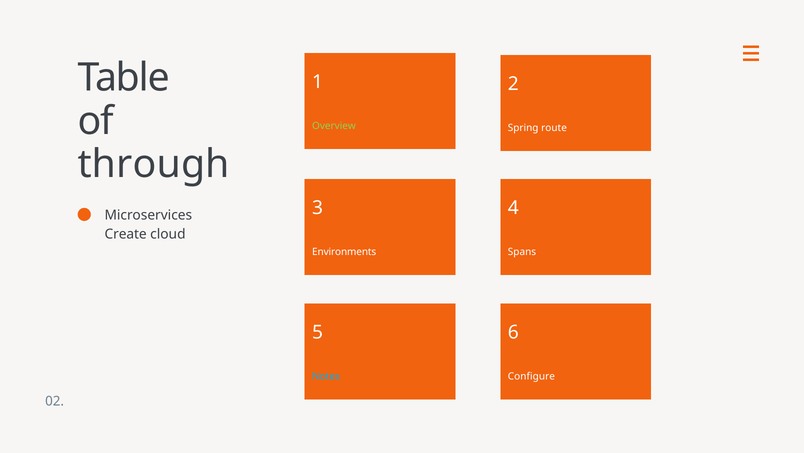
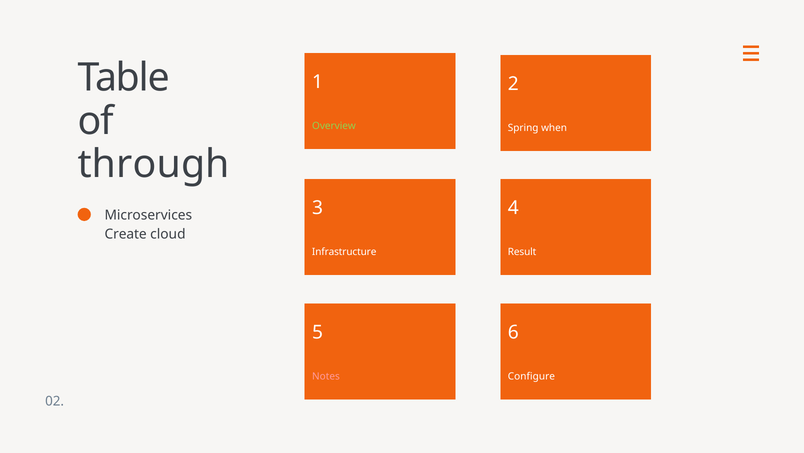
route: route -> when (554, 128)
Environments: Environments -> Infrastructure (344, 252)
Spans: Spans -> Result (522, 252)
Notes colour: light blue -> pink (326, 376)
